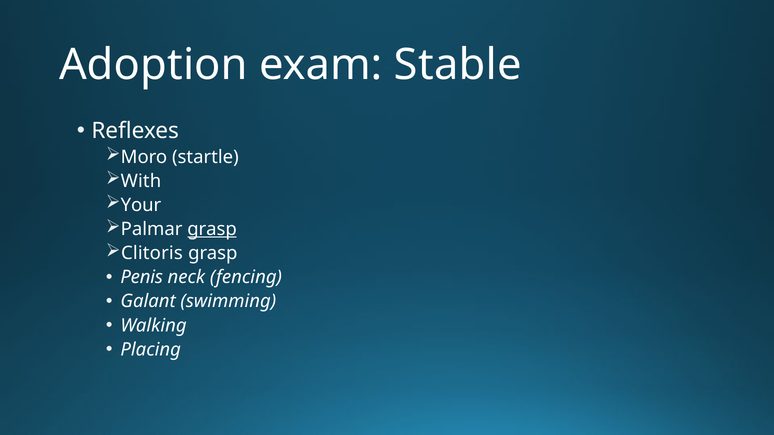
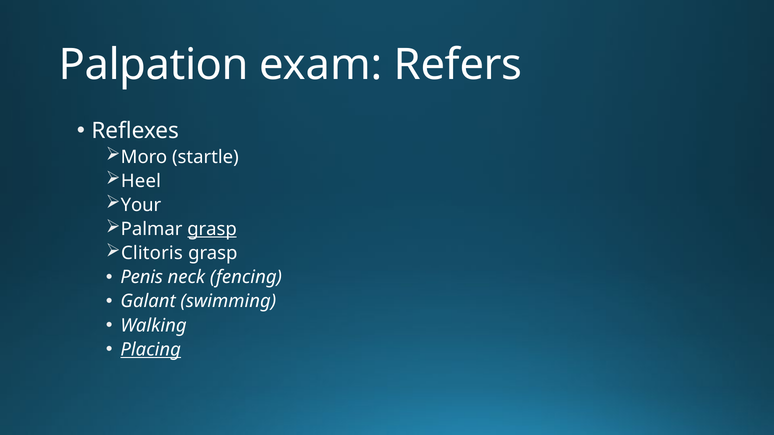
Adoption: Adoption -> Palpation (154, 65)
Stable: Stable -> Refers (458, 65)
With: With -> Heel (141, 181)
Placing underline: none -> present (151, 350)
